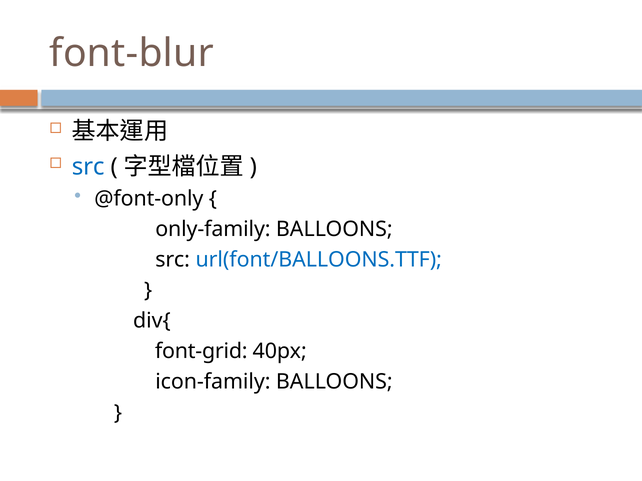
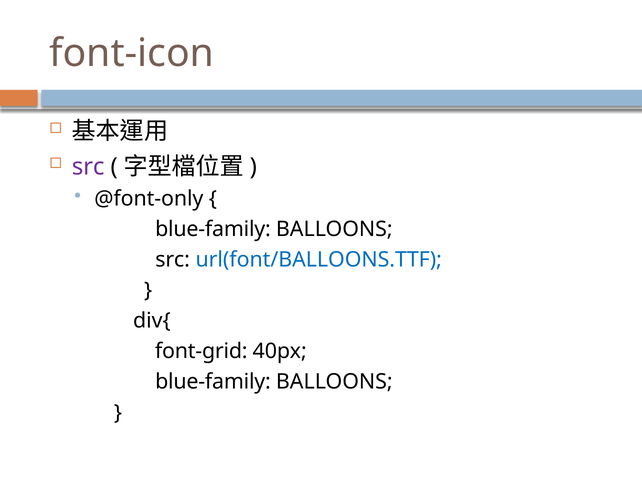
font-blur: font-blur -> font-icon (132, 54)
src colour: blue -> purple (88, 167)
only-family: only-family -> blue-family (213, 229)
icon-family: icon-family -> blue-family (213, 382)
